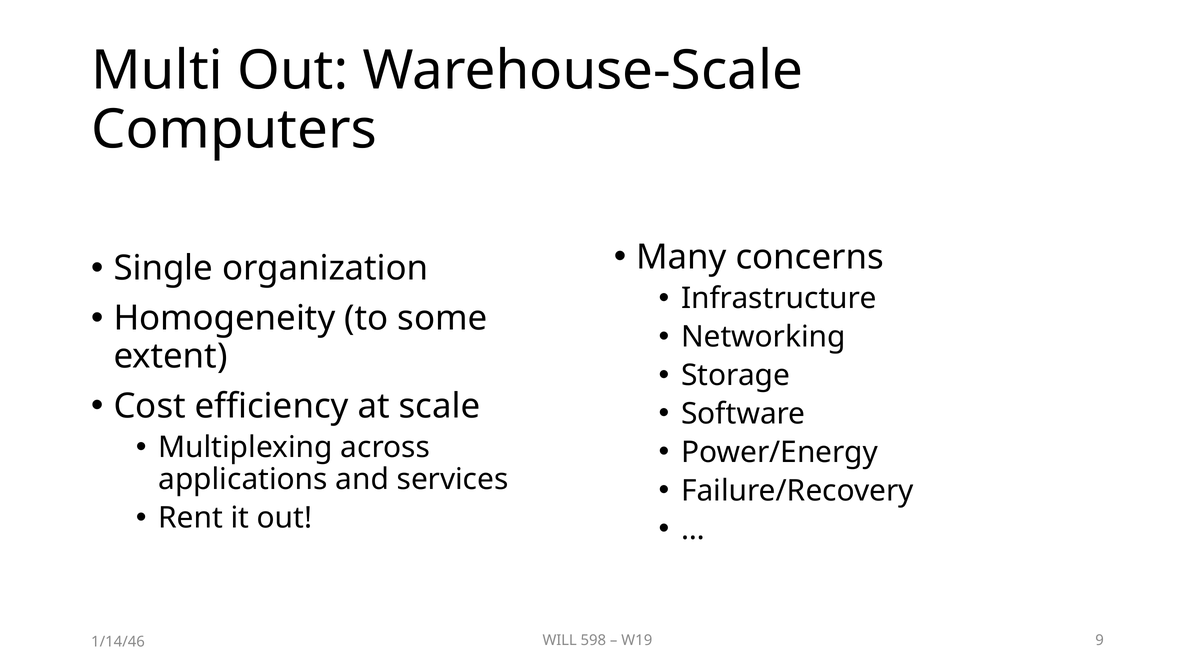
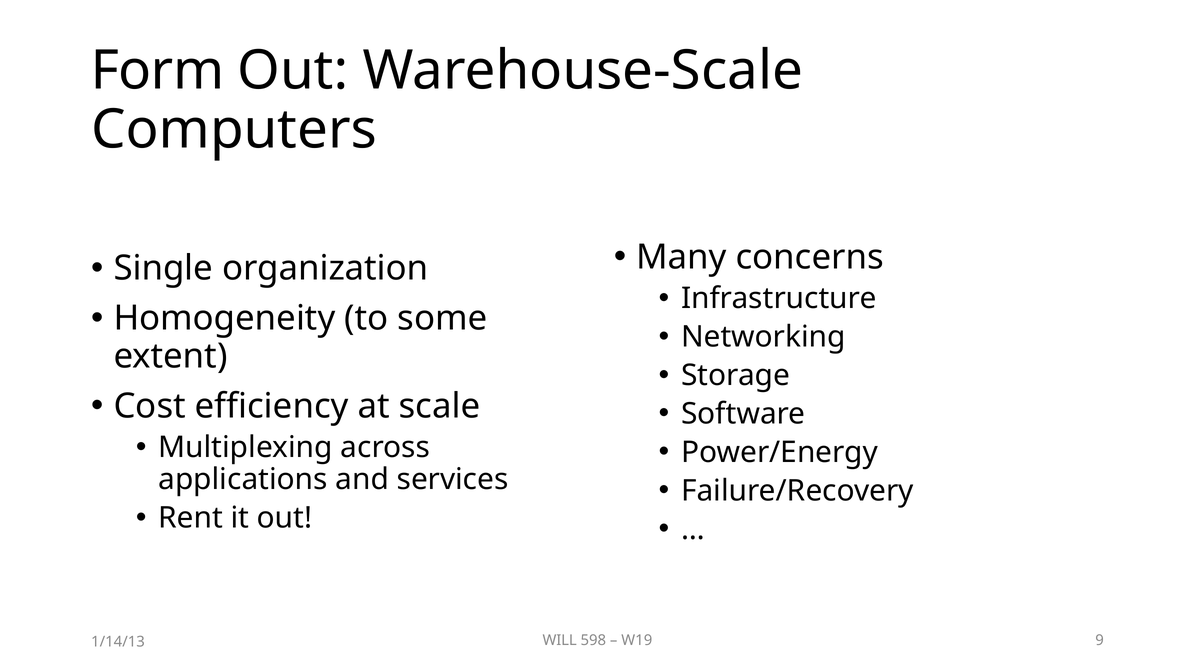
Multi: Multi -> Form (157, 71)
1/14/46: 1/14/46 -> 1/14/13 (118, 642)
